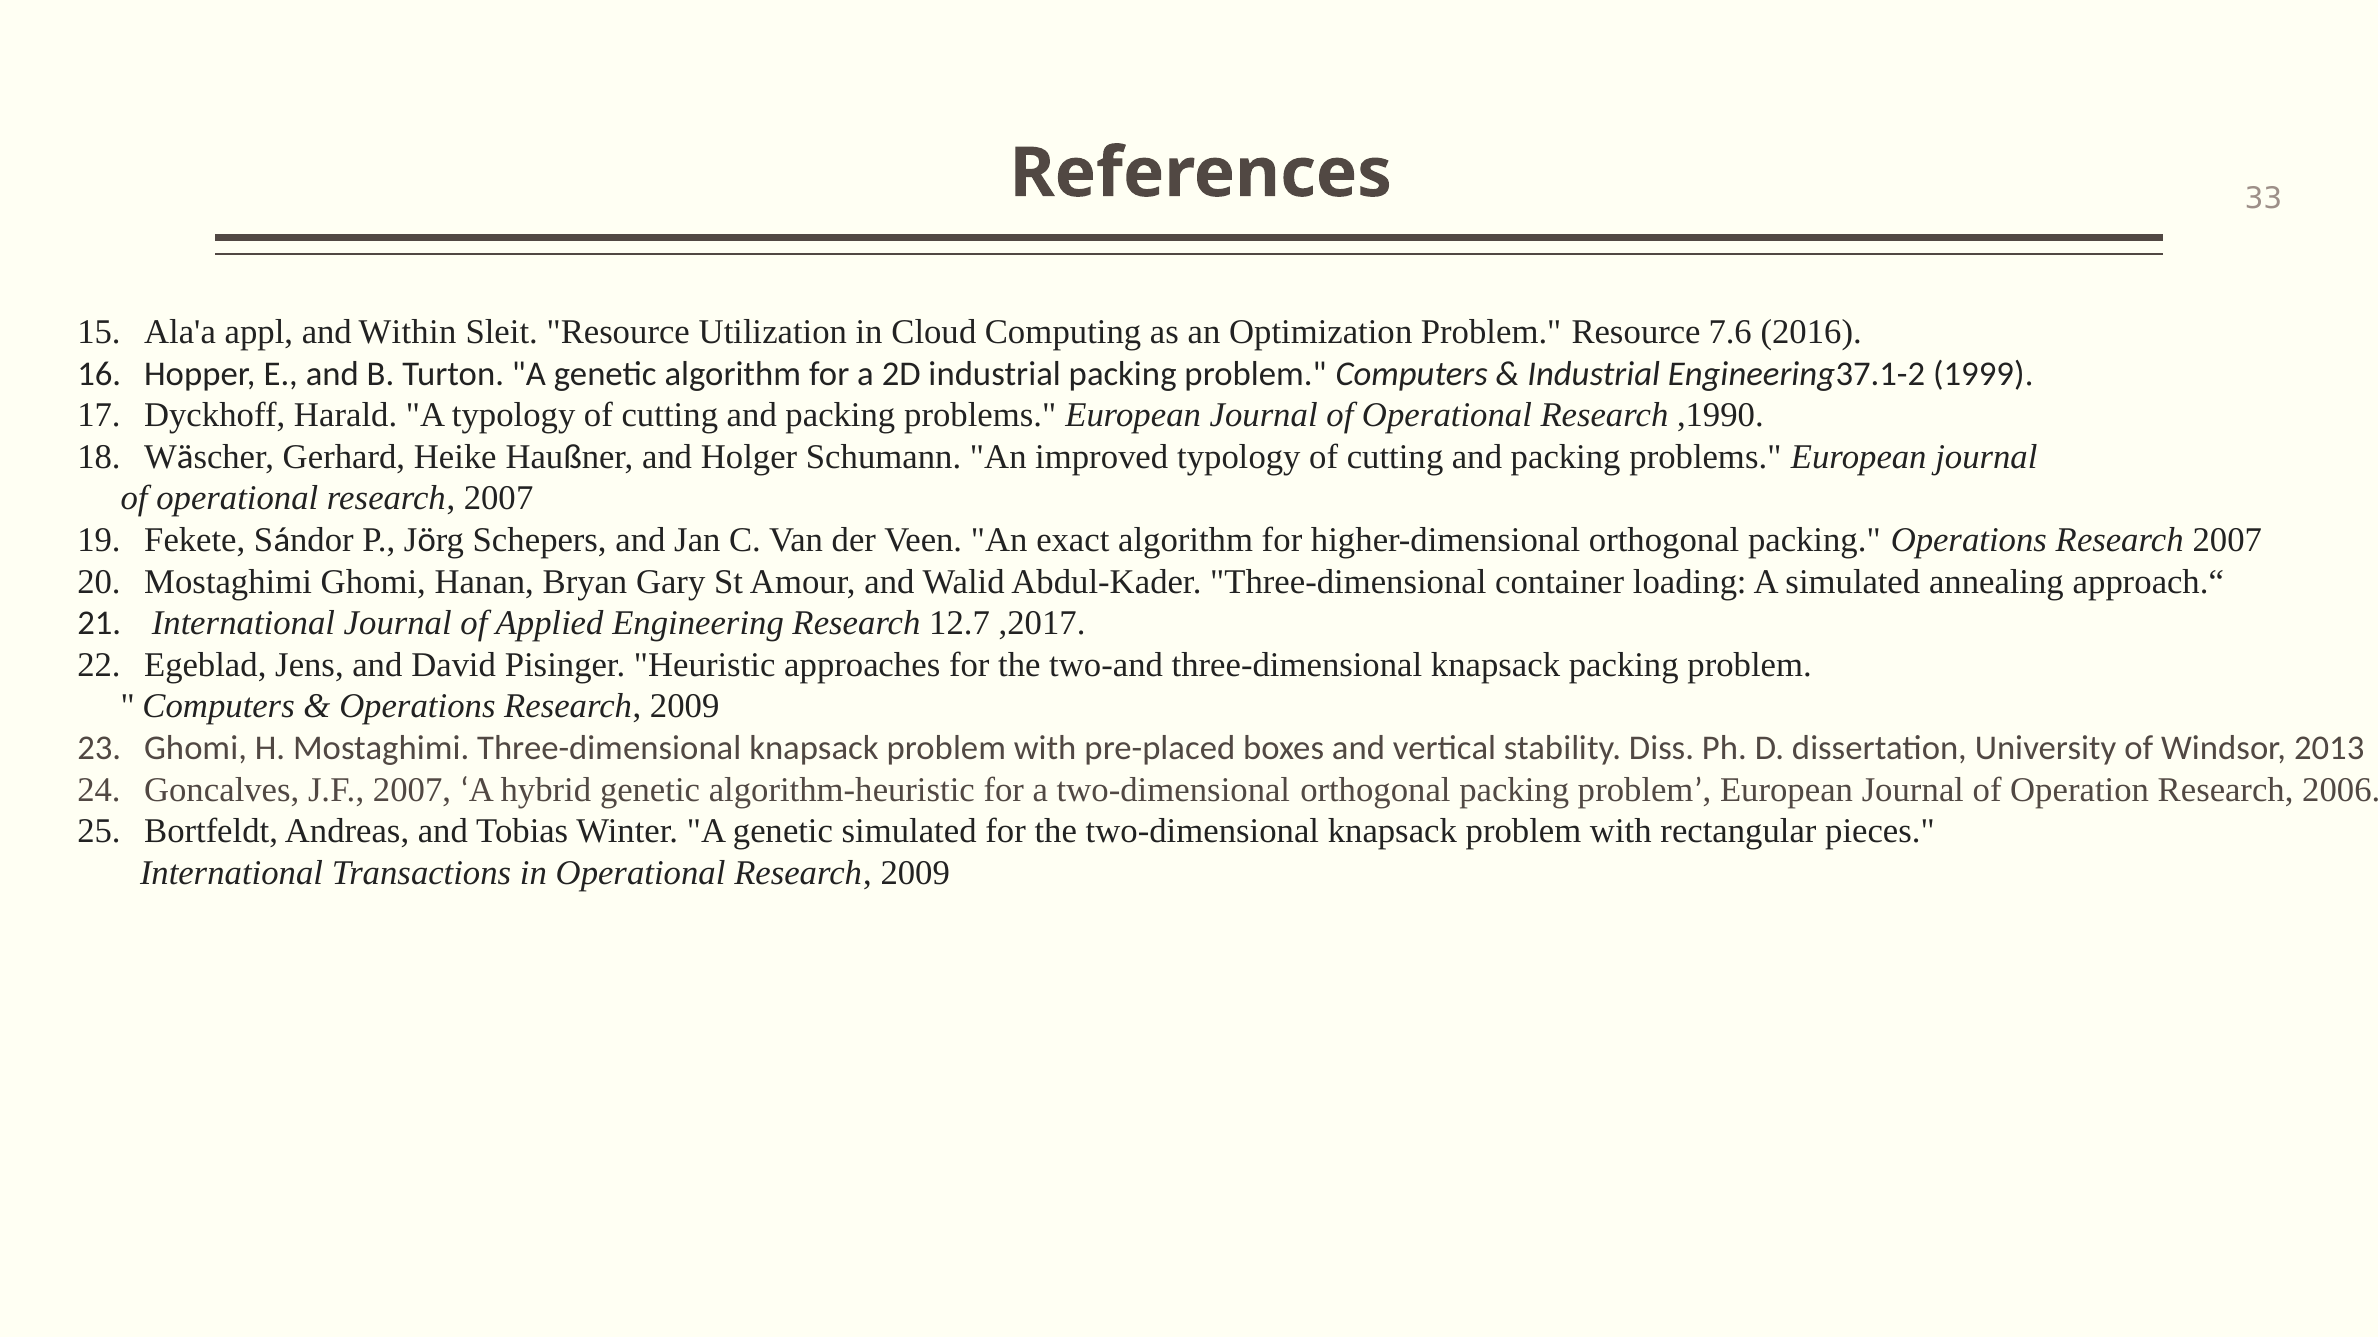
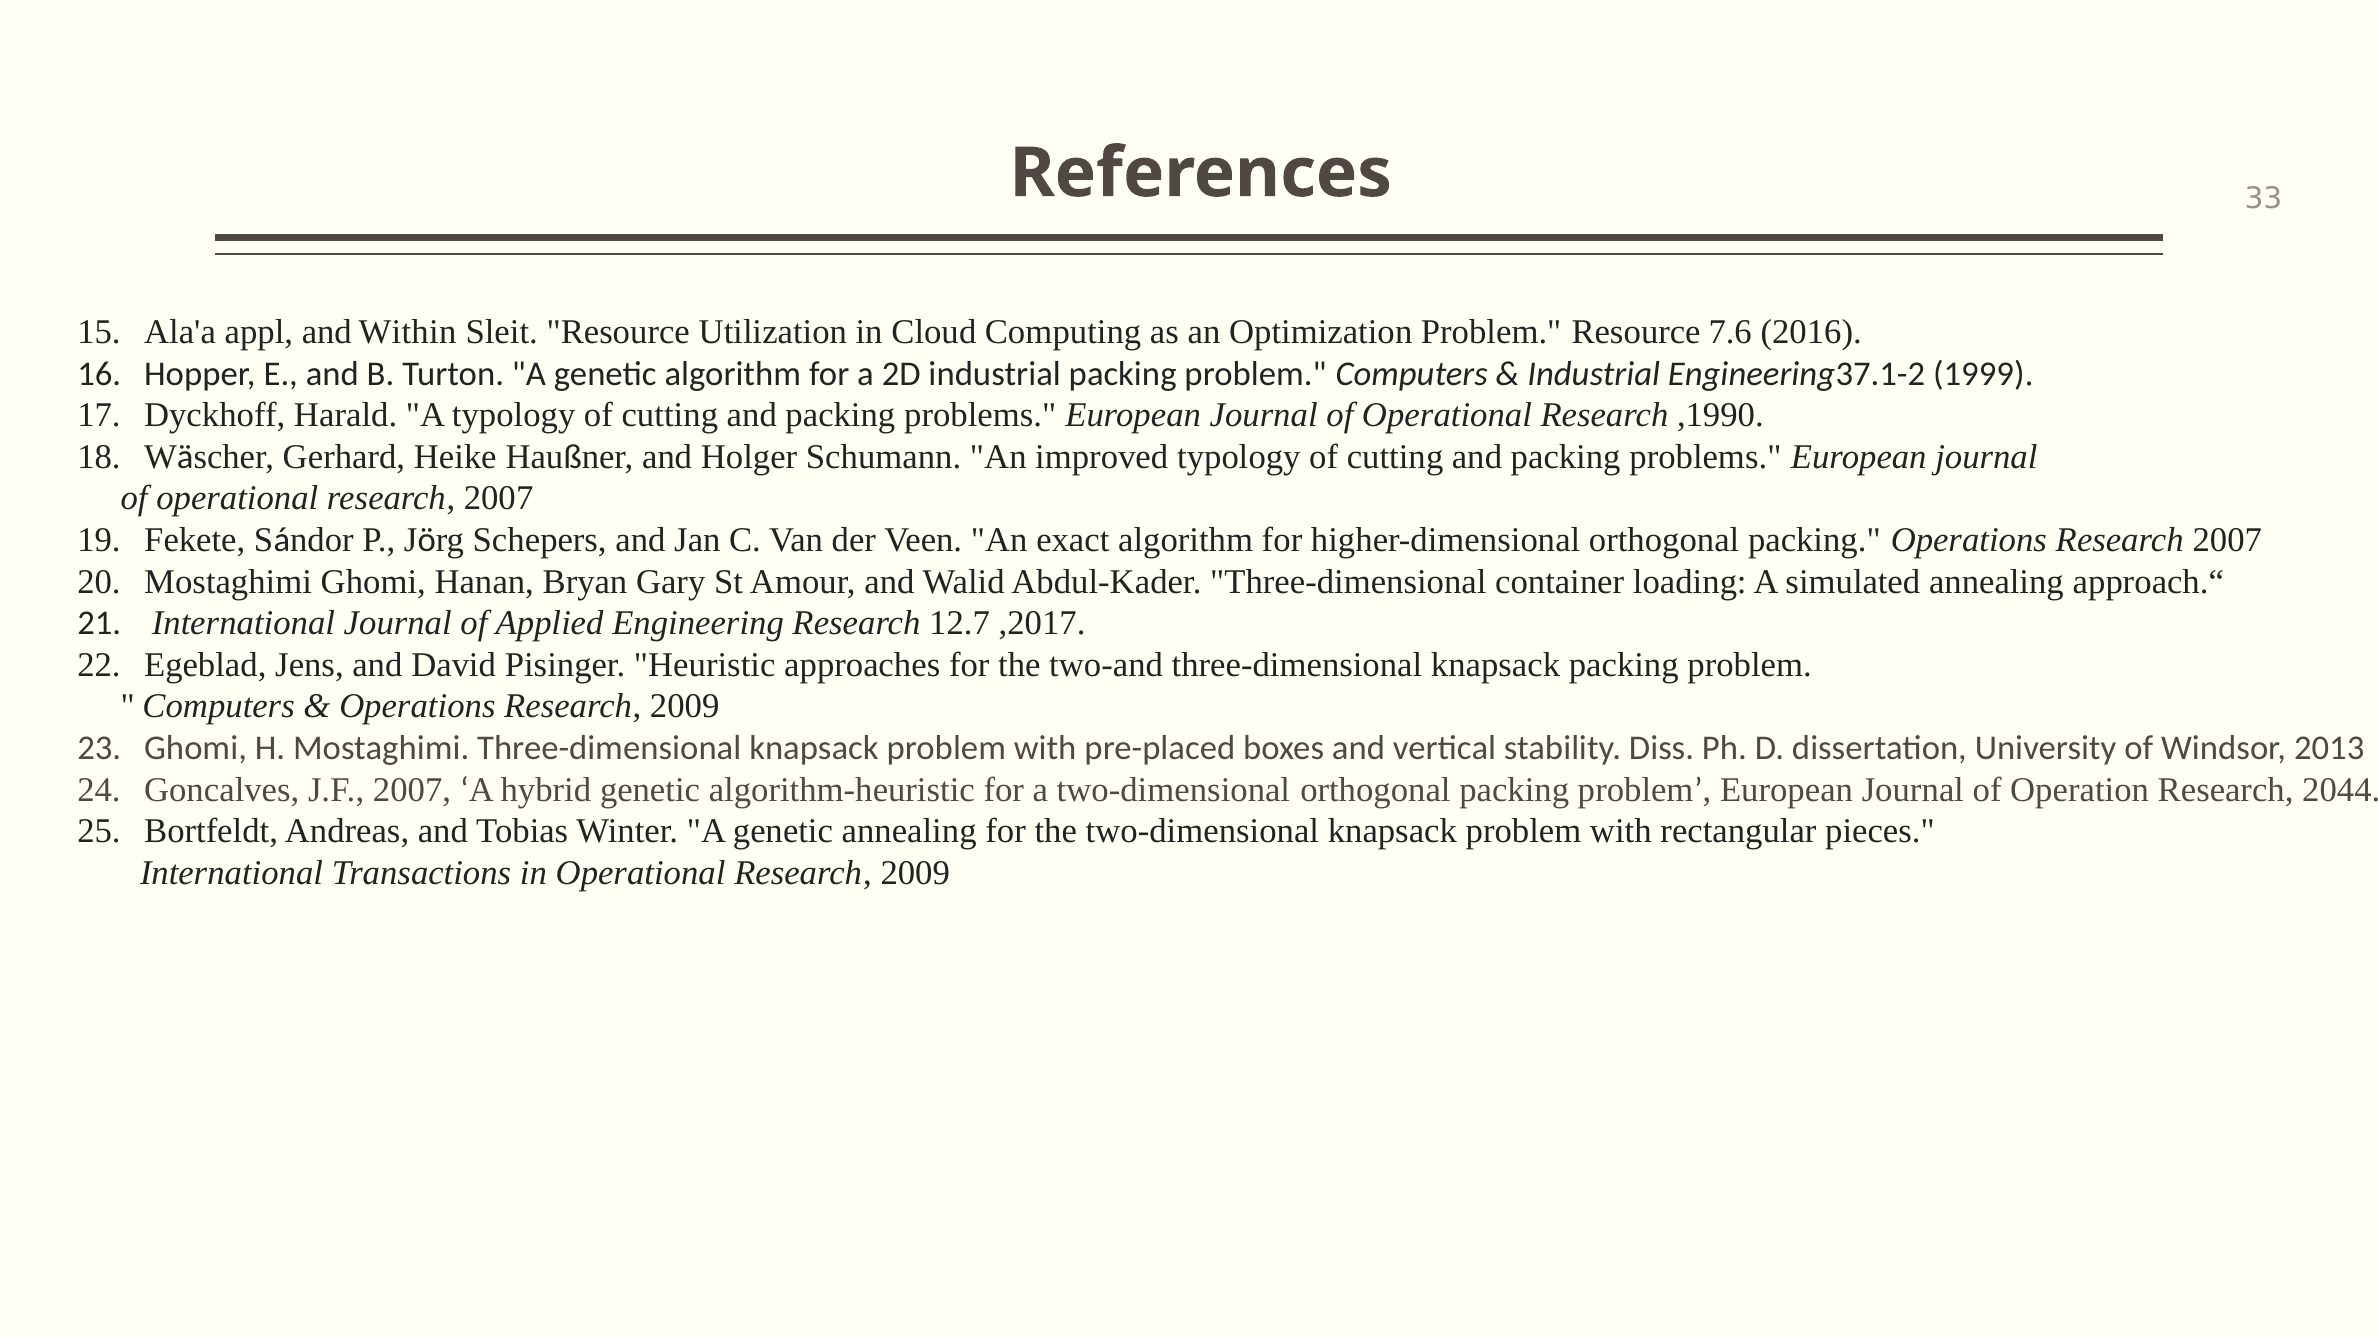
2006: 2006 -> 2044 (2341, 790)
genetic simulated: simulated -> annealing (909, 832)
